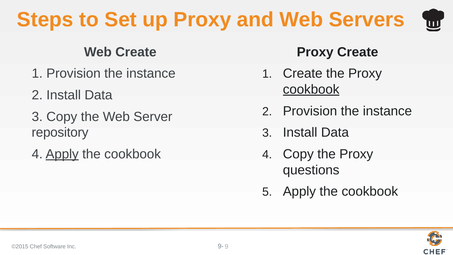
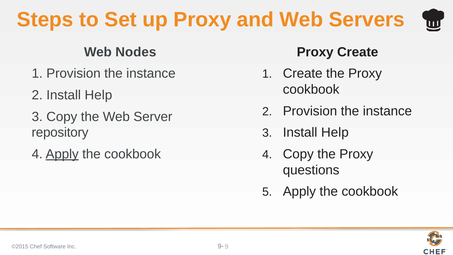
Web Create: Create -> Nodes (136, 52)
cookbook underline: present -> none (311, 89)
2 Install Data: Data -> Help (98, 95)
3 Install Data: Data -> Help (335, 132)
